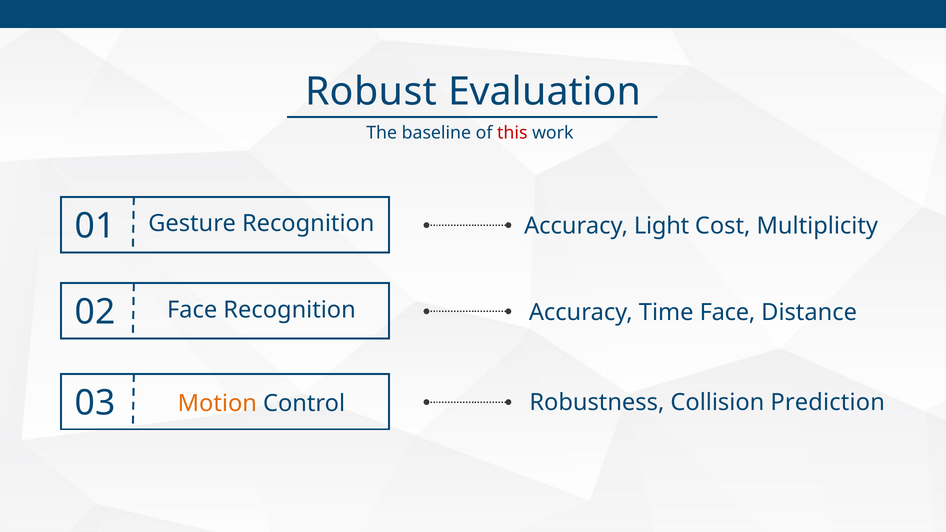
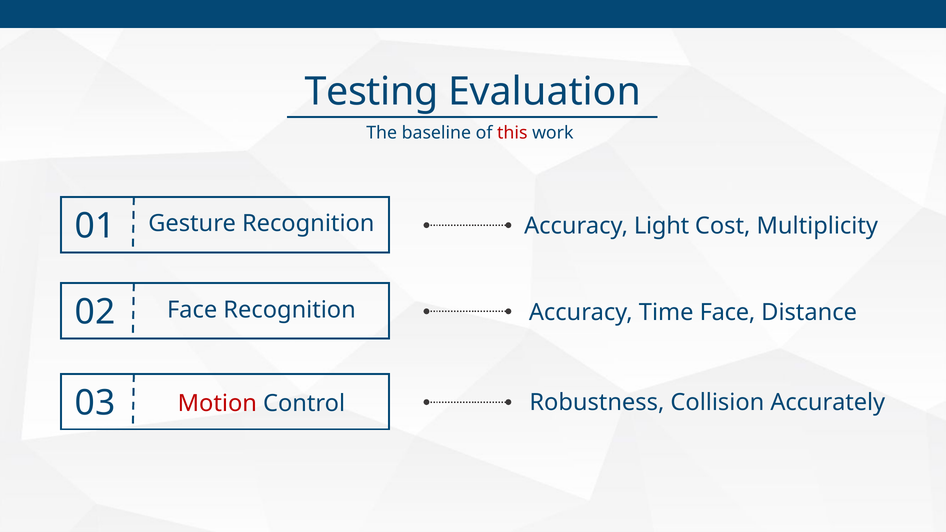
Robust: Robust -> Testing (371, 92)
Prediction: Prediction -> Accurately (828, 402)
Motion colour: orange -> red (217, 403)
